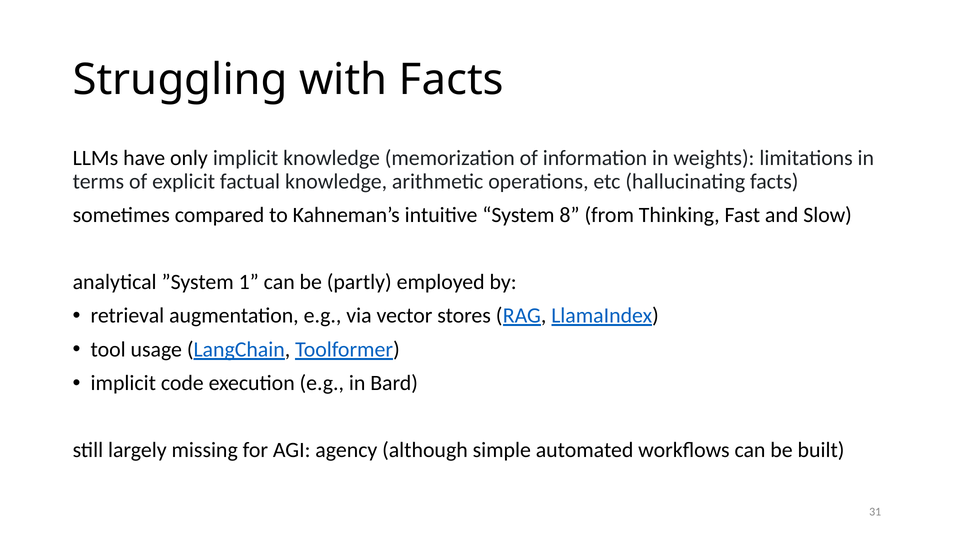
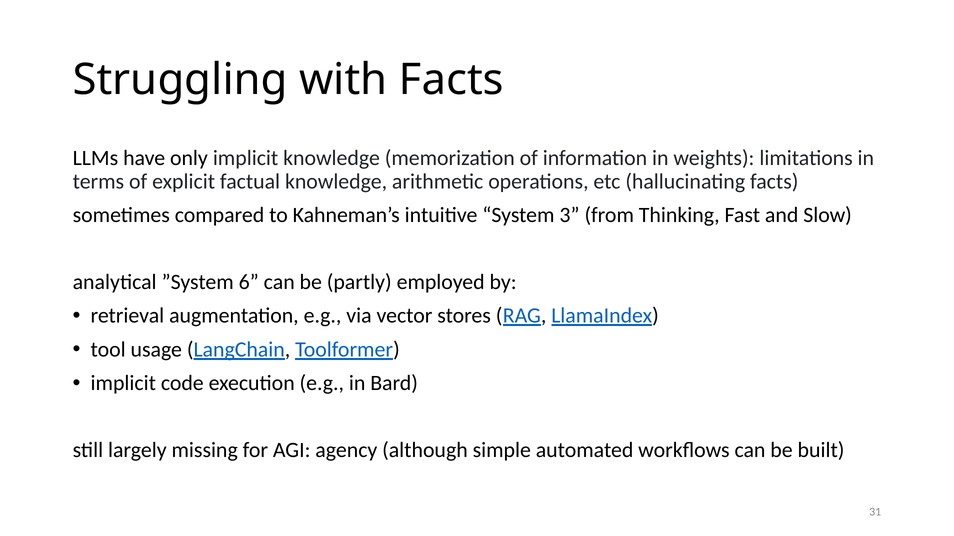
8: 8 -> 3 (569, 215)
1: 1 -> 6 (249, 282)
